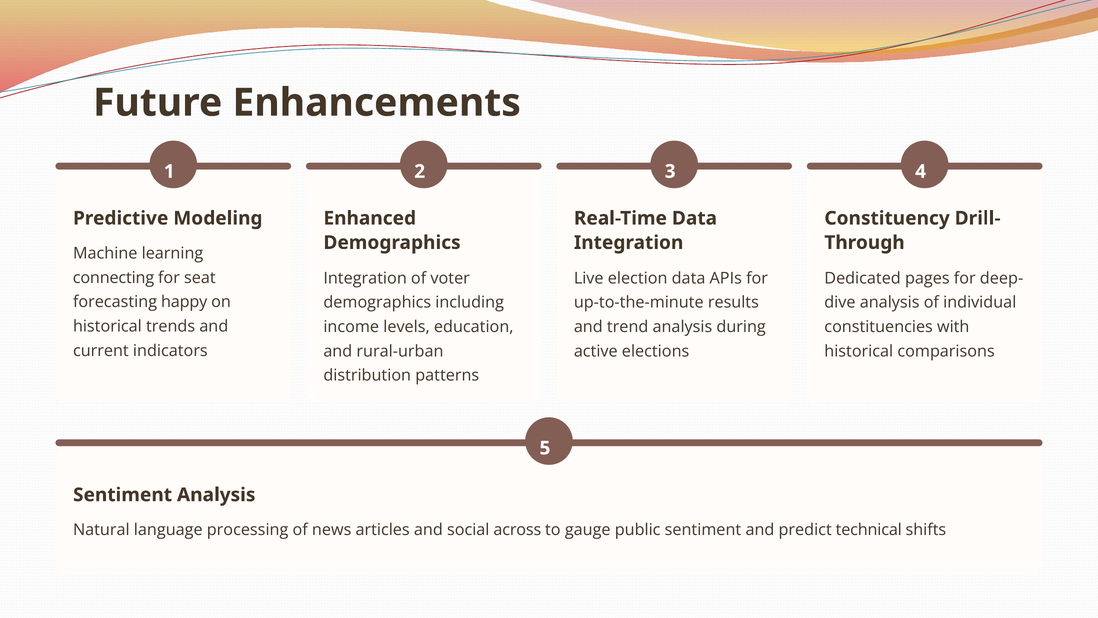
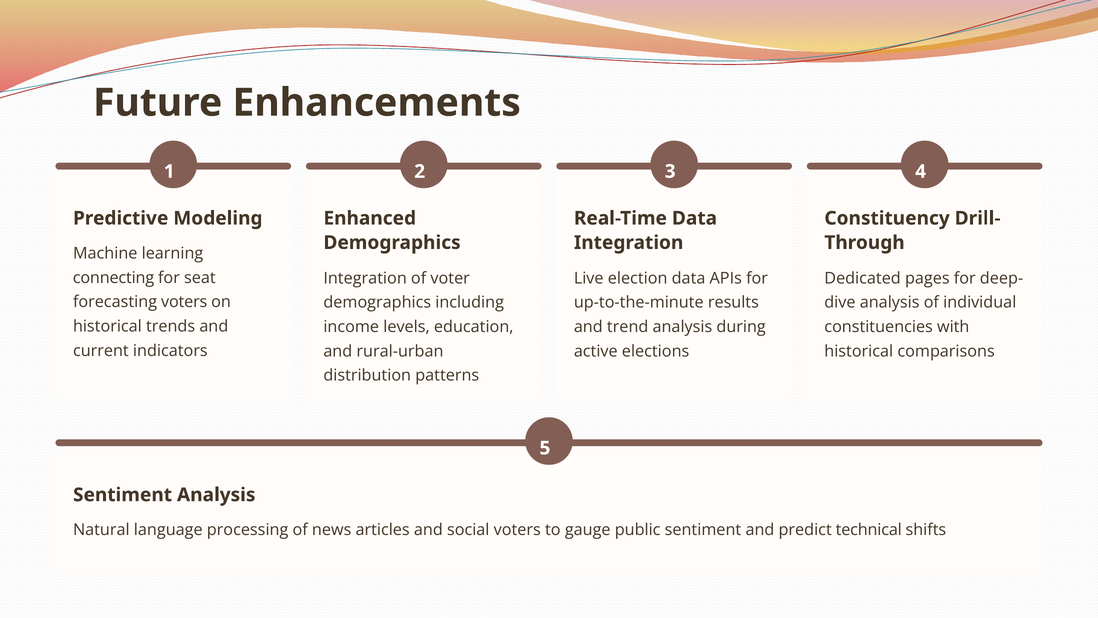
forecasting happy: happy -> voters (184, 302)
social across: across -> voters (517, 530)
